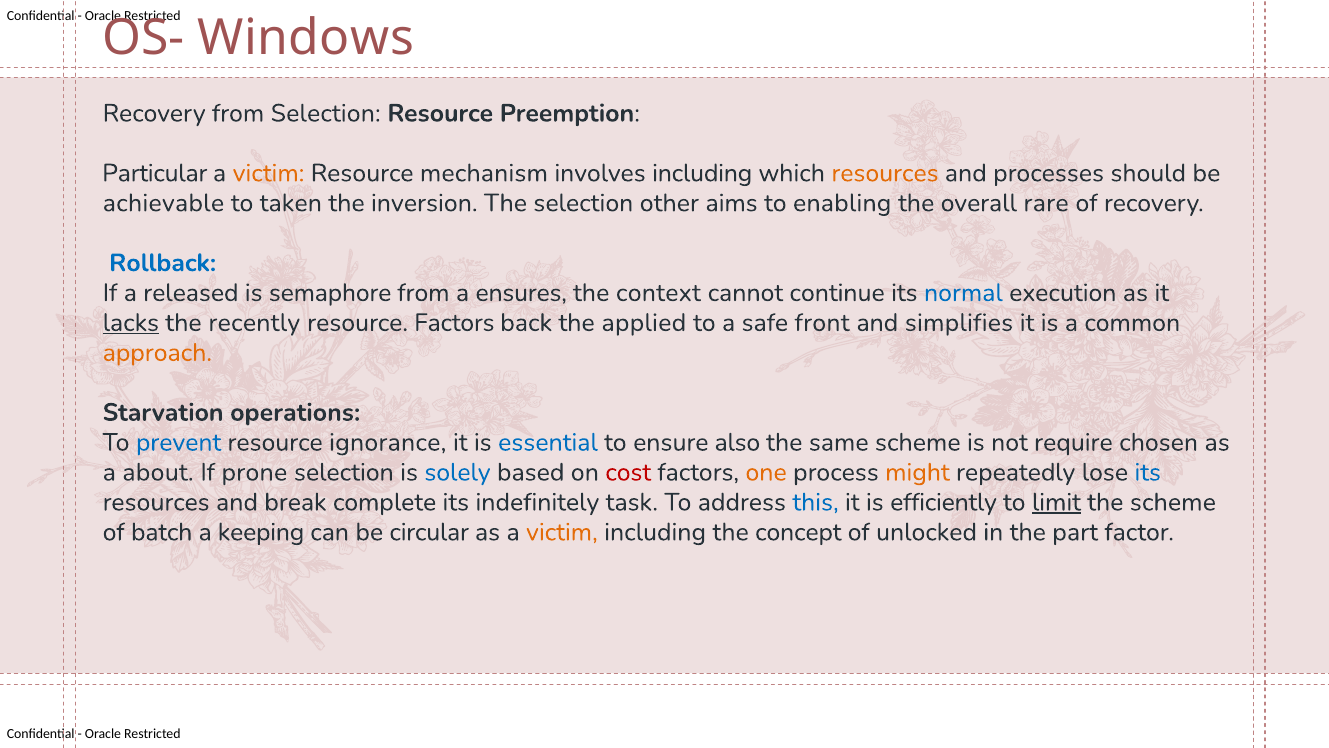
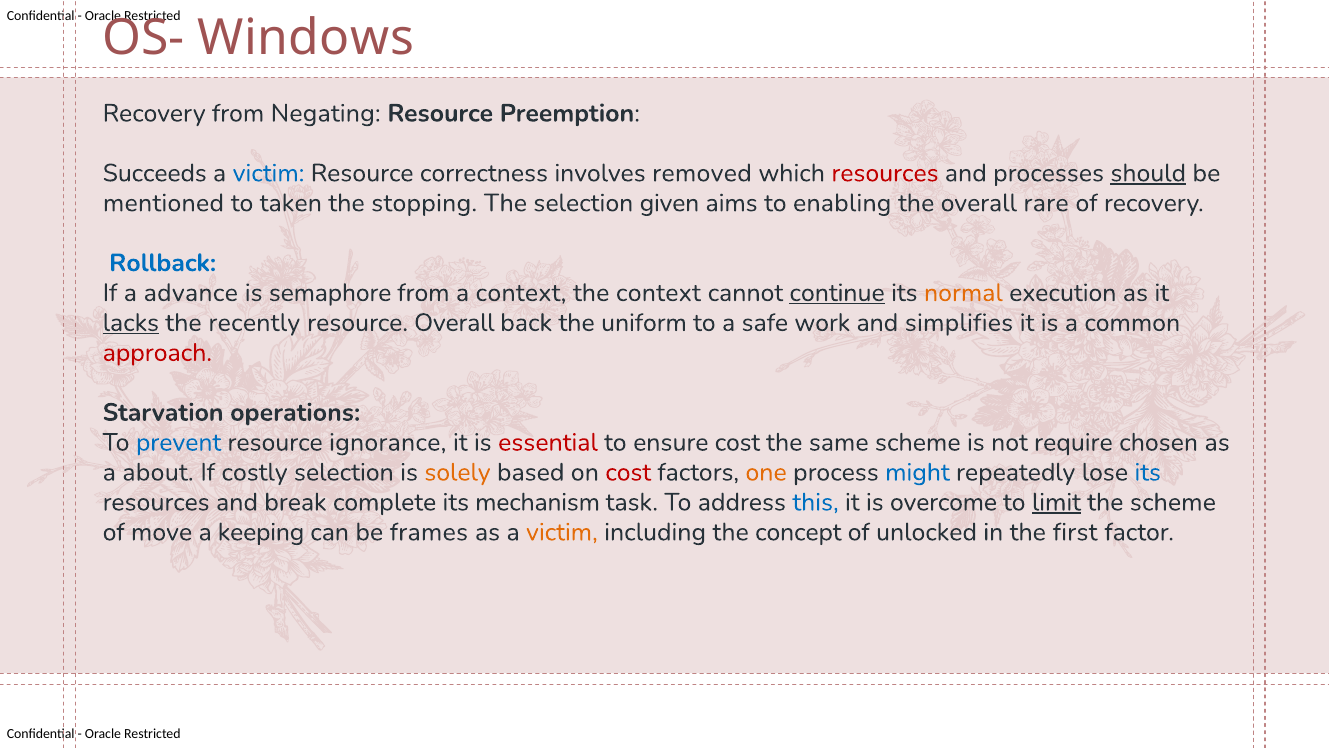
from Selection: Selection -> Negating (326, 113)
Particular: Particular -> Succeeds (155, 173)
victim colour: orange -> blue (269, 173)
mechanism: mechanism -> correctness (484, 173)
involves including: including -> removed (702, 173)
resources colour: orange -> red (885, 173)
should underline: none -> present (1148, 173)
achievable: achievable -> mentioned (163, 203)
inversion: inversion -> stopping (424, 203)
other: other -> given (670, 203)
released: released -> advance (191, 293)
a ensures: ensures -> context (521, 293)
continue underline: none -> present (837, 293)
normal colour: blue -> orange (963, 293)
resource Factors: Factors -> Overall (454, 323)
applied: applied -> uniform (644, 323)
front: front -> work (822, 323)
approach colour: orange -> red (157, 352)
essential colour: blue -> red (548, 442)
ensure also: also -> cost (737, 442)
prone: prone -> costly (255, 472)
solely colour: blue -> orange (457, 472)
might colour: orange -> blue (917, 472)
indefinitely: indefinitely -> mechanism (538, 502)
efficiently: efficiently -> overcome (944, 502)
batch: batch -> move (162, 532)
circular: circular -> frames (429, 532)
part: part -> first (1075, 532)
